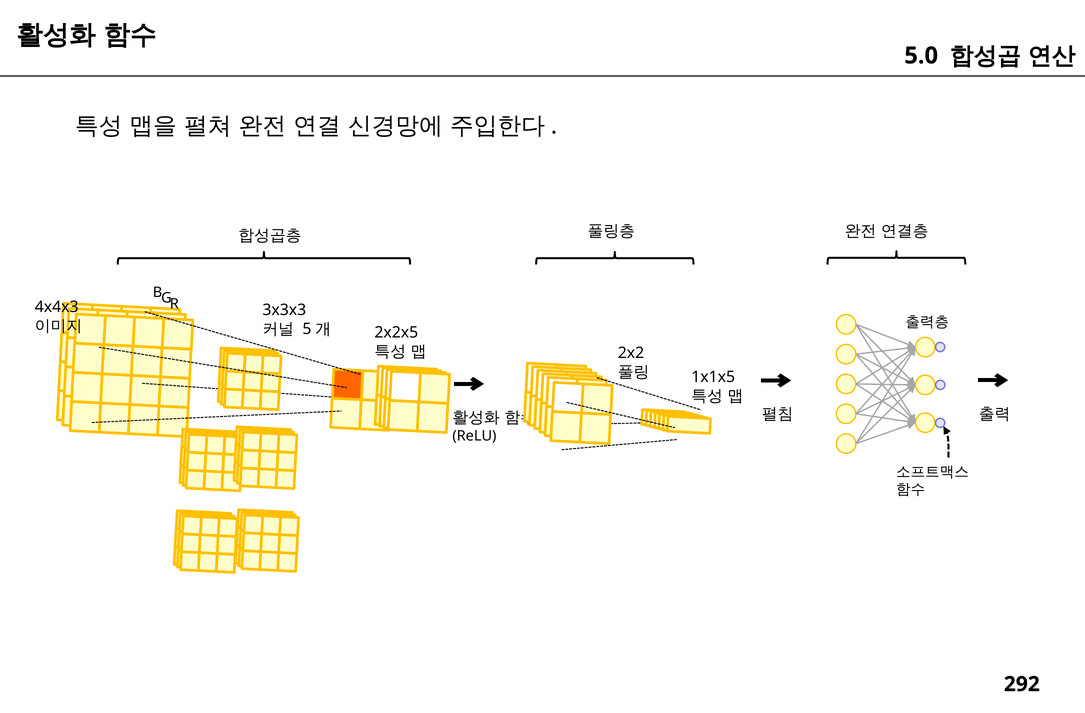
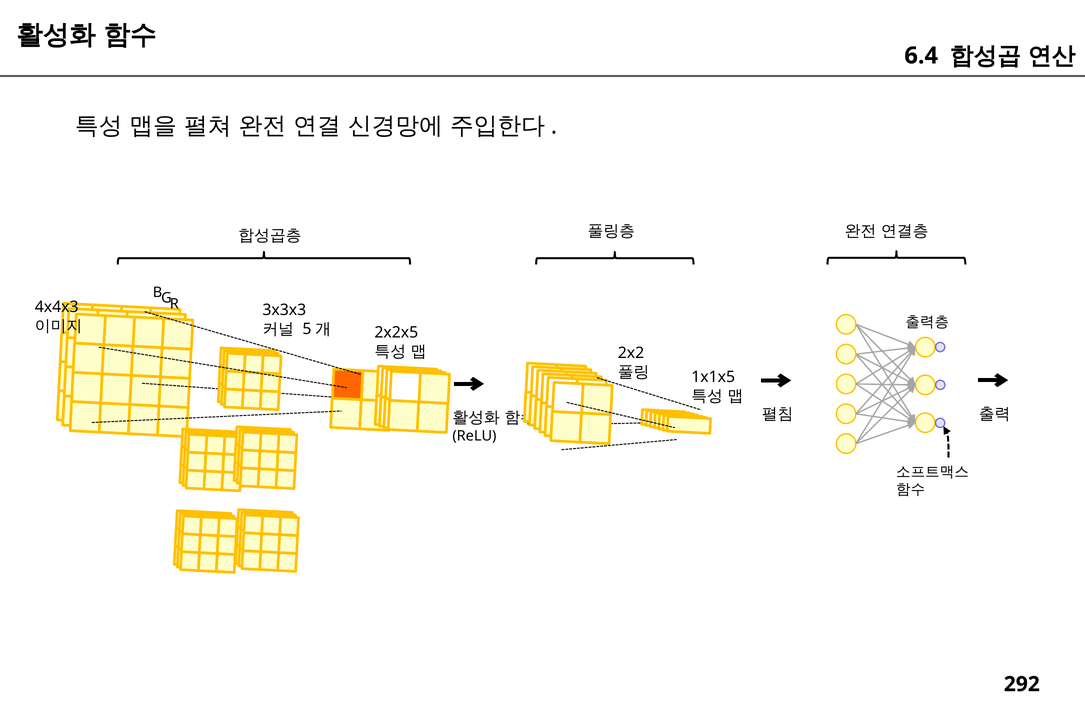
5.0: 5.0 -> 6.4 (921, 56)
